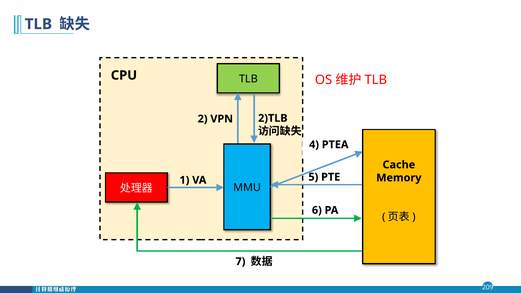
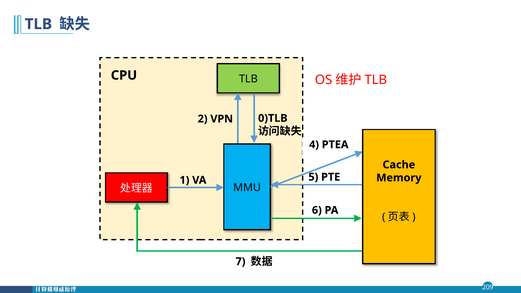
2)TLB: 2)TLB -> 0)TLB (273, 118)
